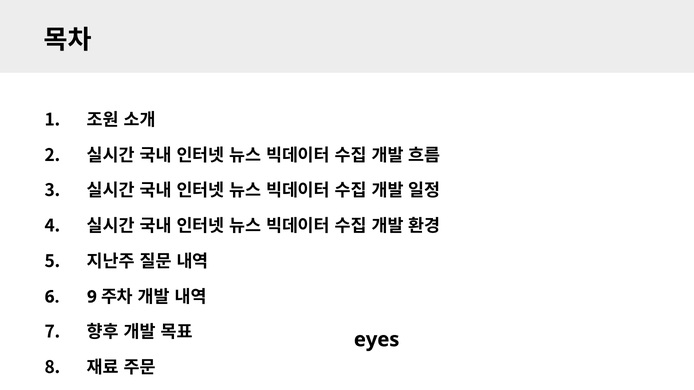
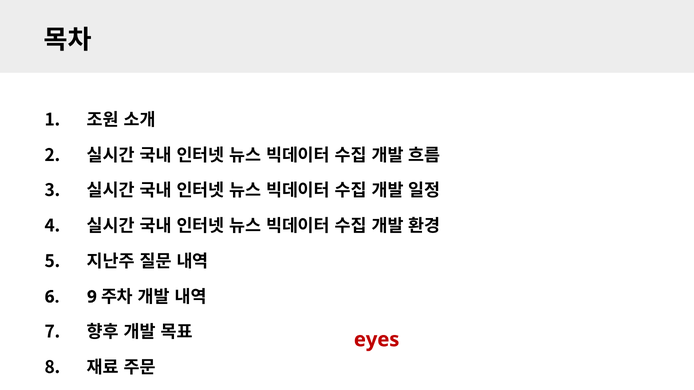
eyes colour: black -> red (377, 340)
